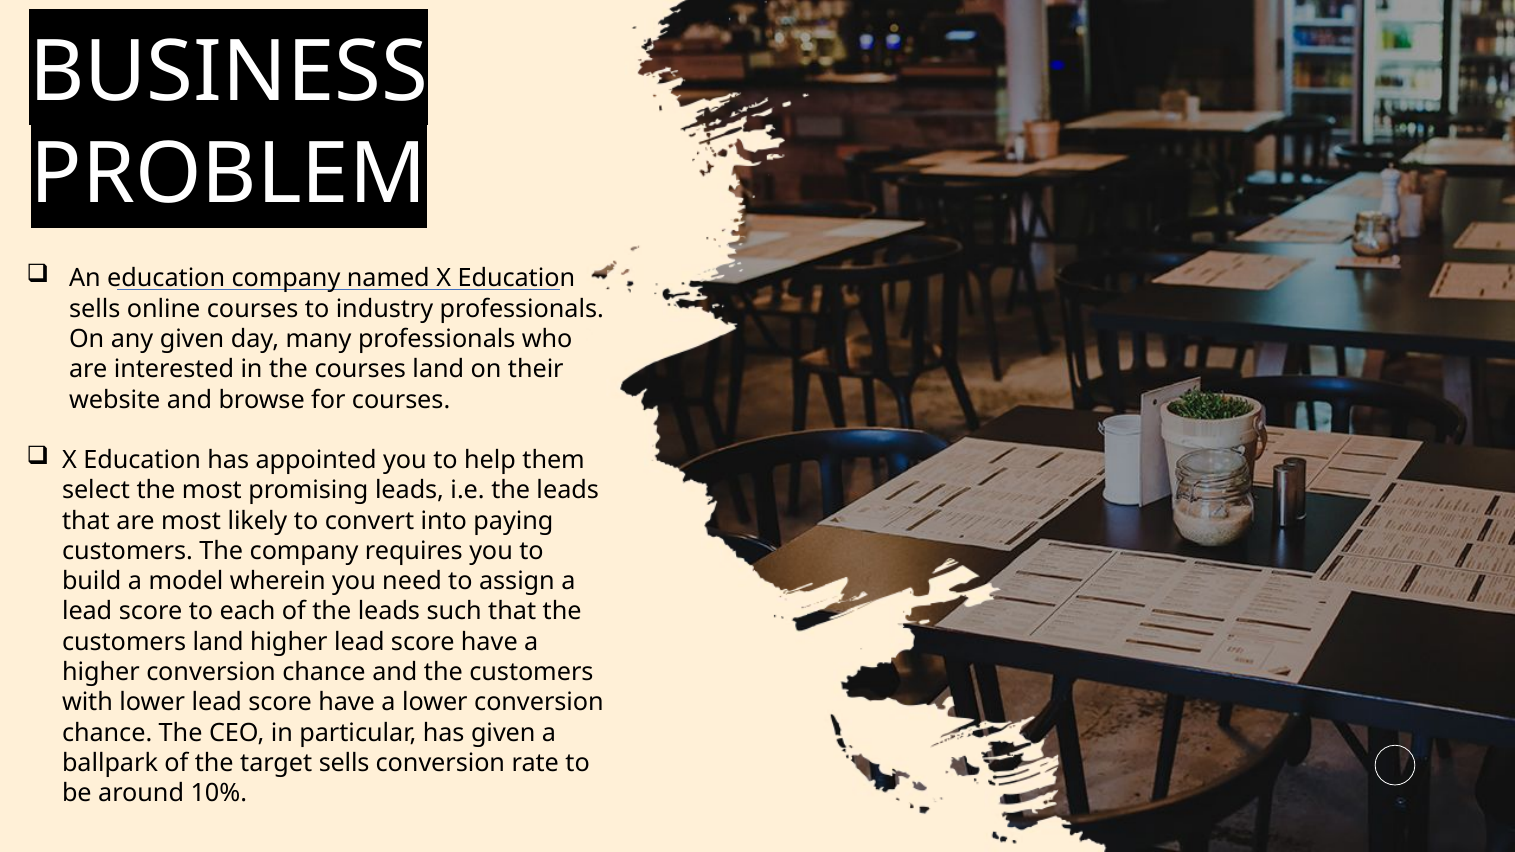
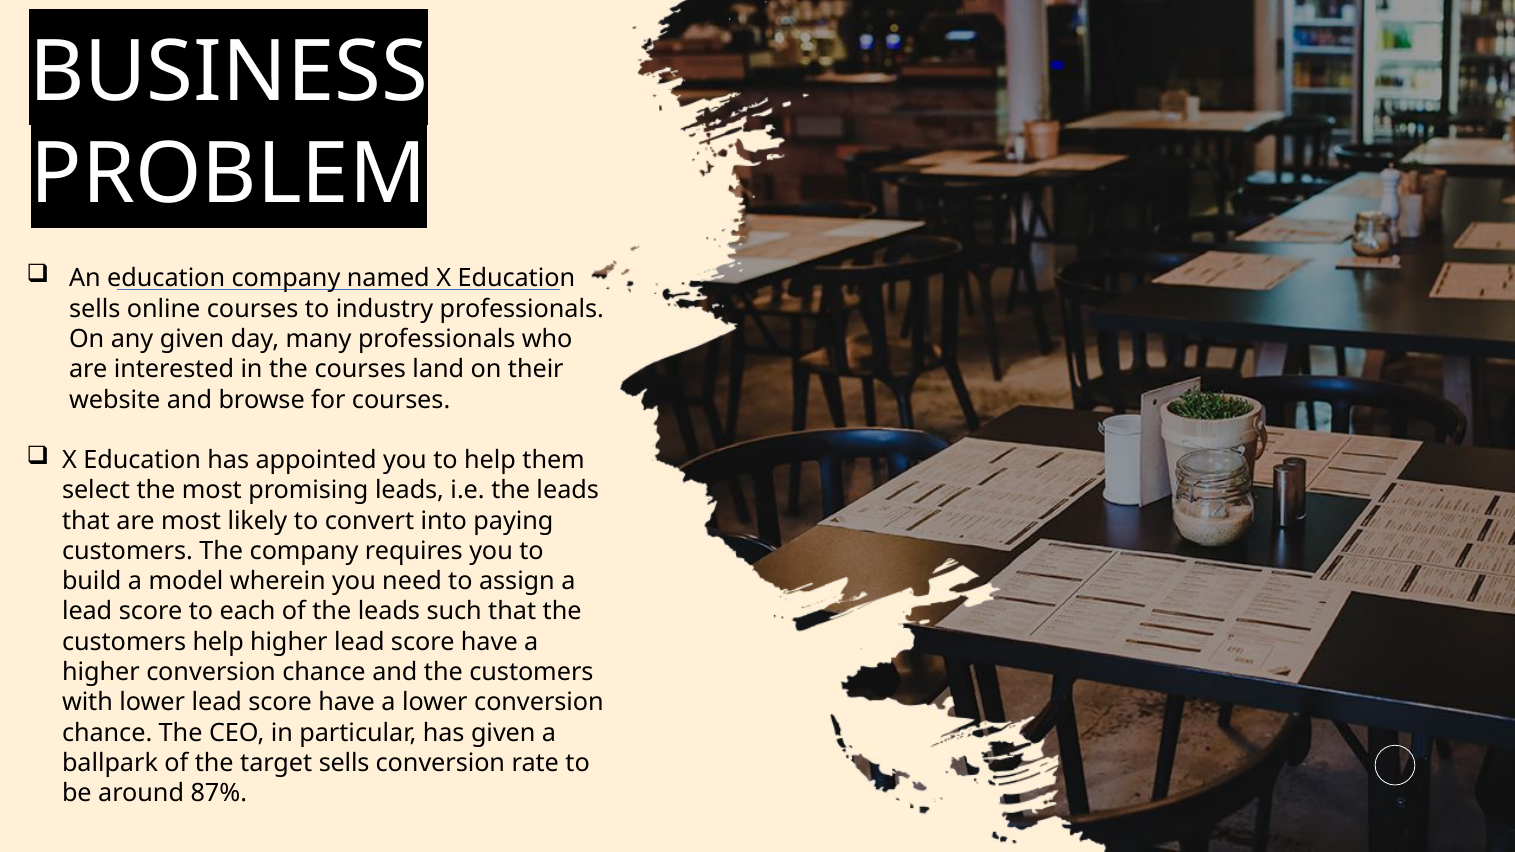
customers land: land -> help (218, 642)
10%: 10% -> 87% (219, 793)
